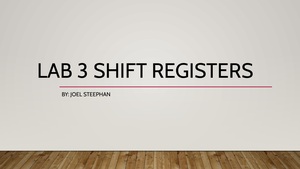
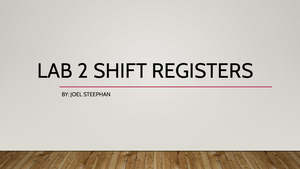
3: 3 -> 2 (83, 71)
